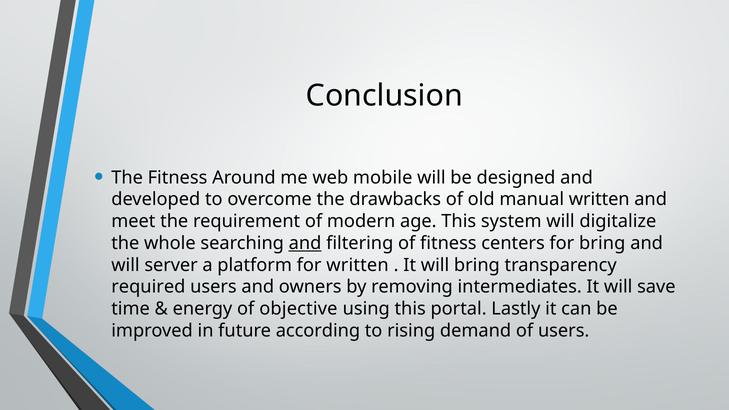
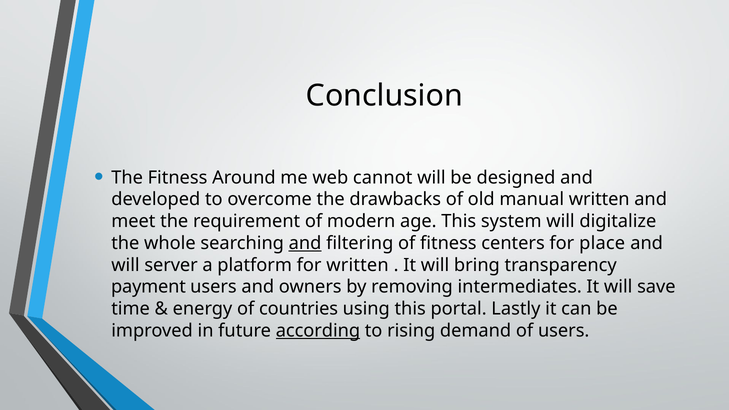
mobile: mobile -> cannot (383, 178)
for bring: bring -> place (602, 243)
required: required -> payment (148, 287)
objective: objective -> countries (299, 309)
according underline: none -> present (318, 331)
